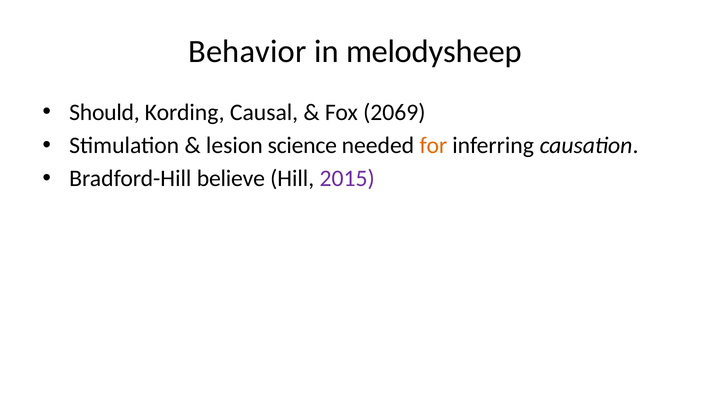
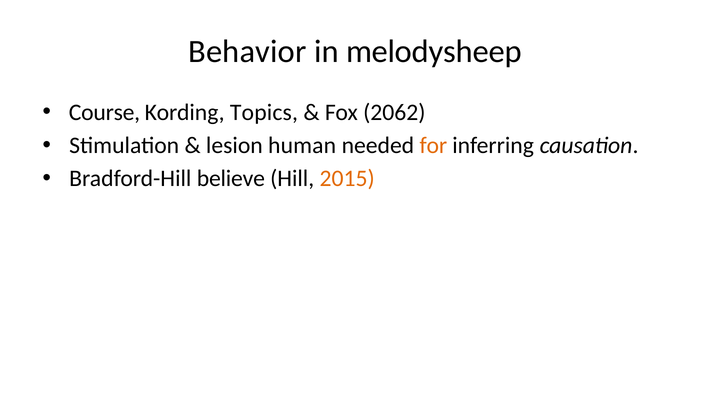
Should: Should -> Course (104, 113)
Causal: Causal -> Topics (264, 113)
2069: 2069 -> 2062 (394, 113)
science: science -> human (302, 146)
2015 colour: purple -> orange (347, 179)
